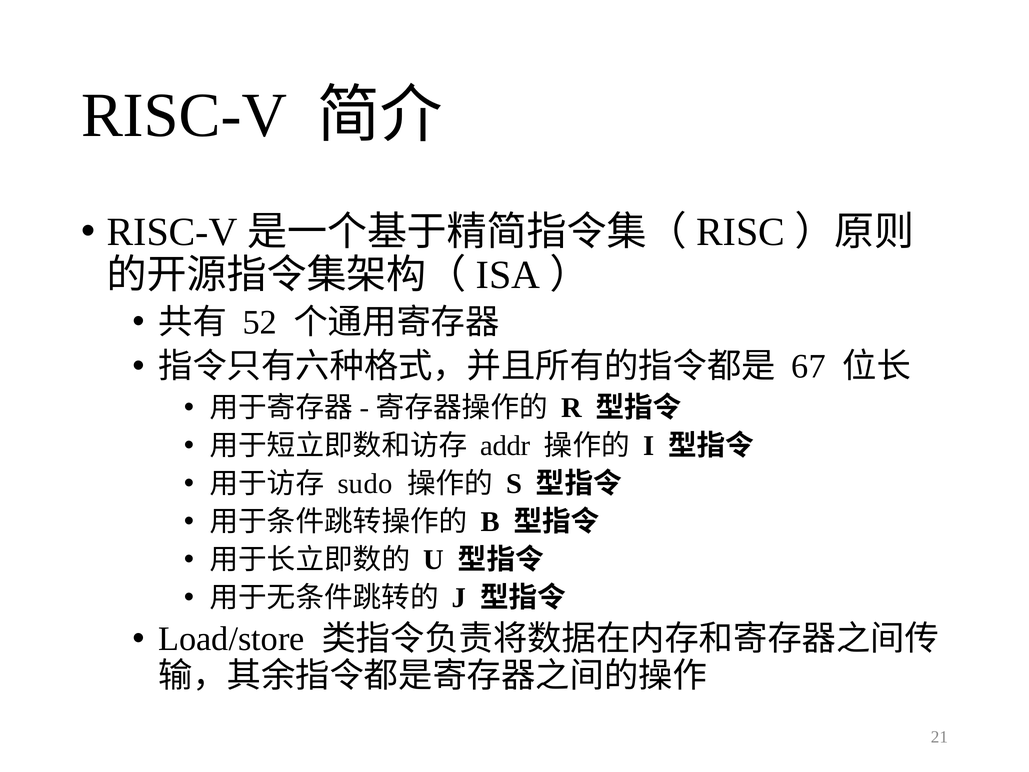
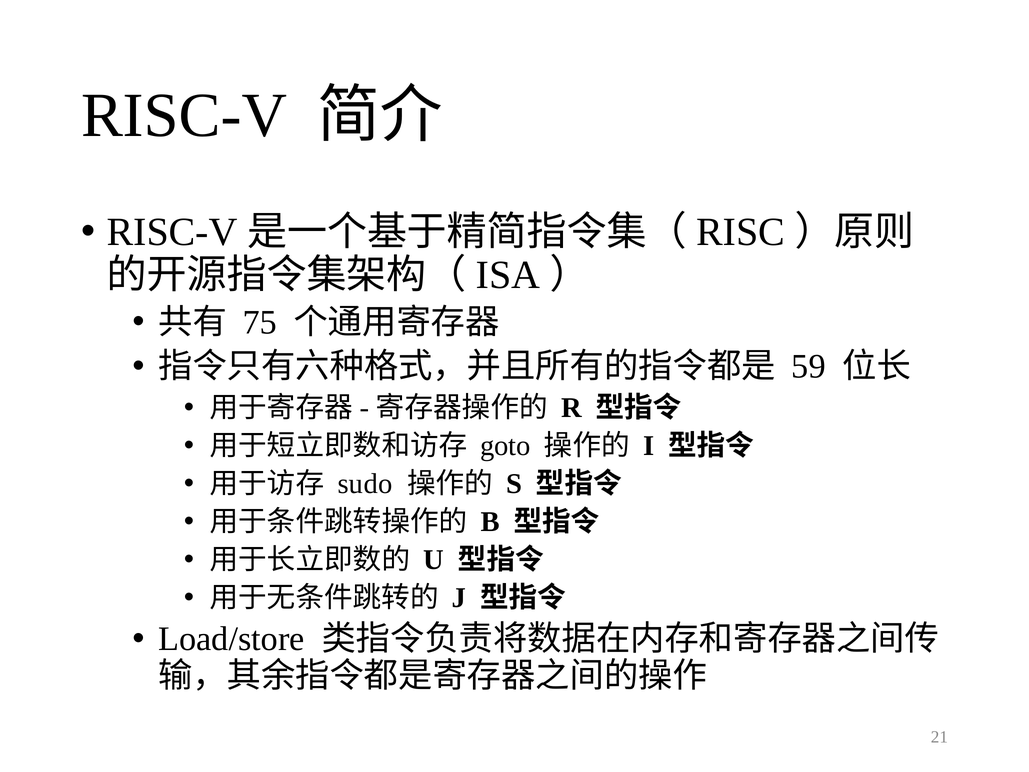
52: 52 -> 75 (260, 322)
67: 67 -> 59 (809, 366)
addr: addr -> goto (505, 446)
